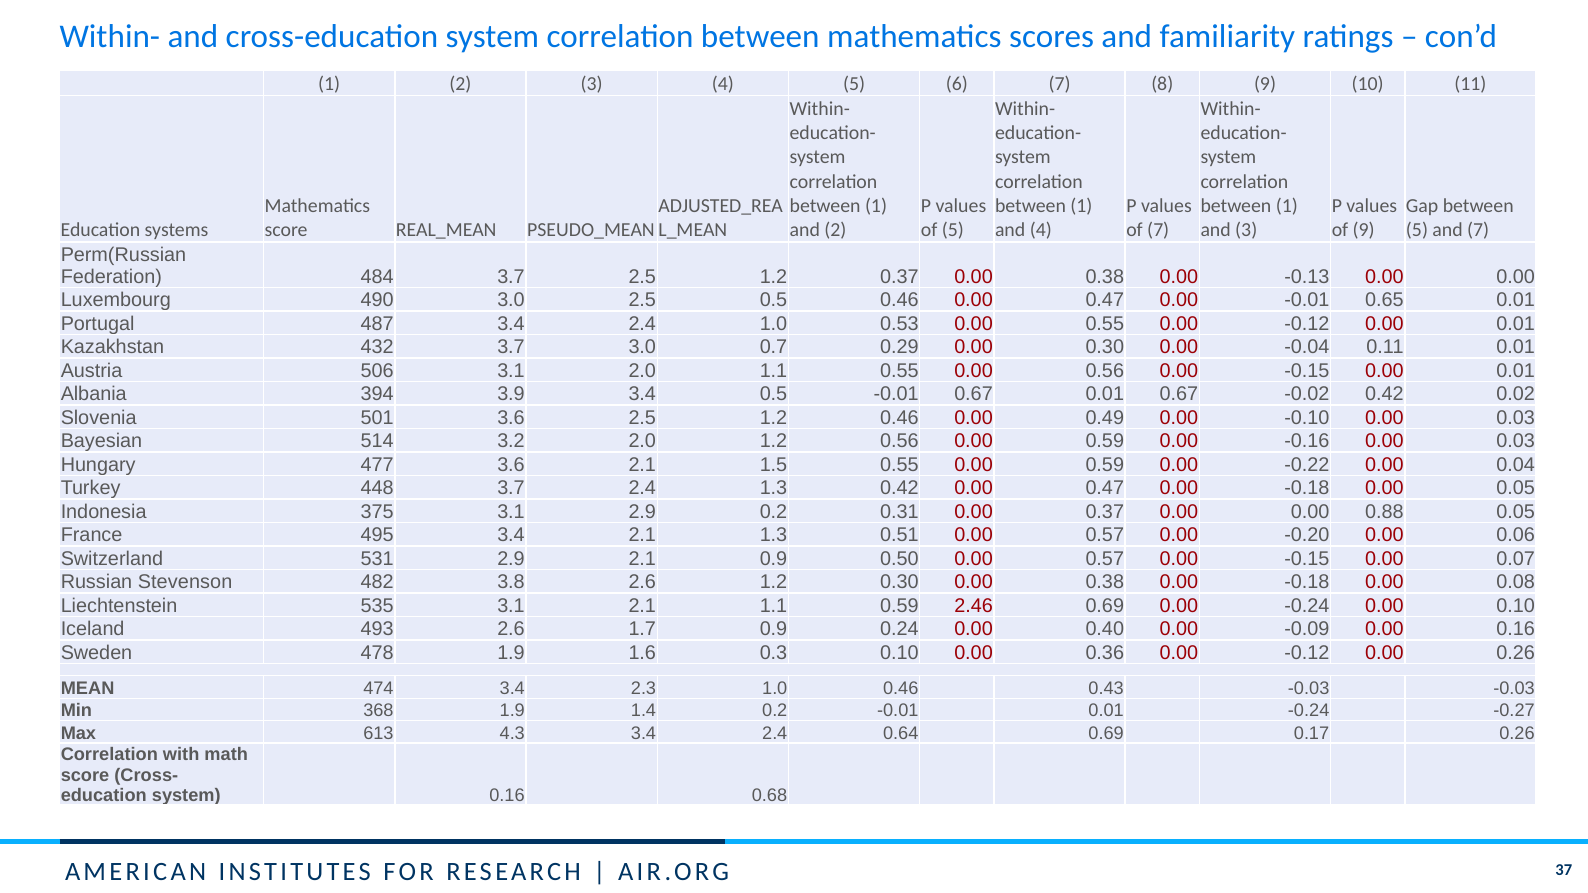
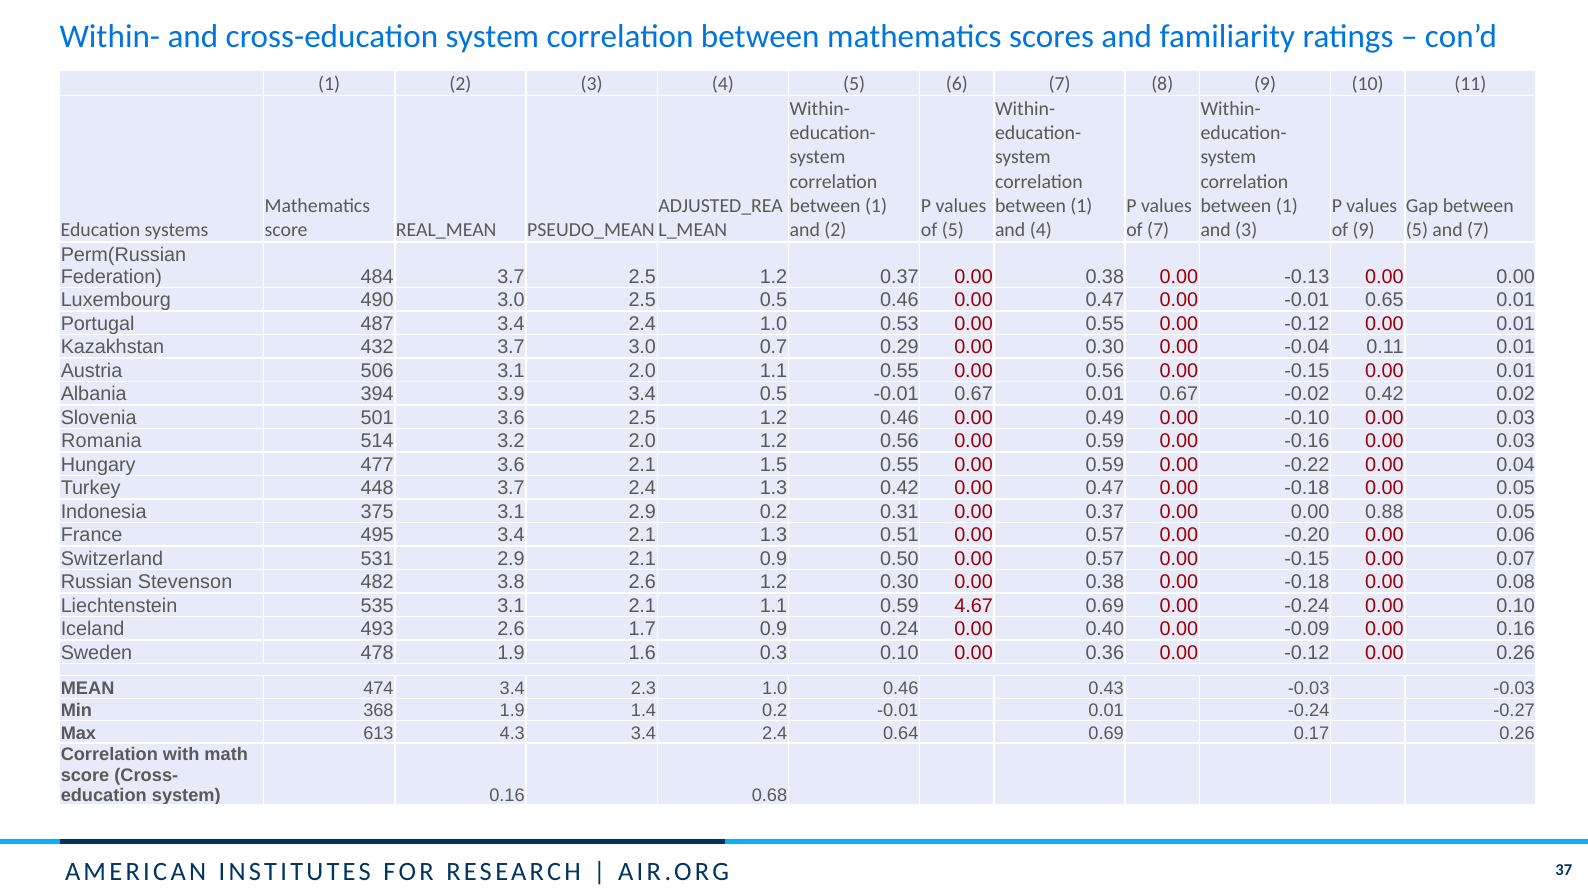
Bayesian: Bayesian -> Romania (101, 441)
2.46: 2.46 -> 4.67 (974, 606)
